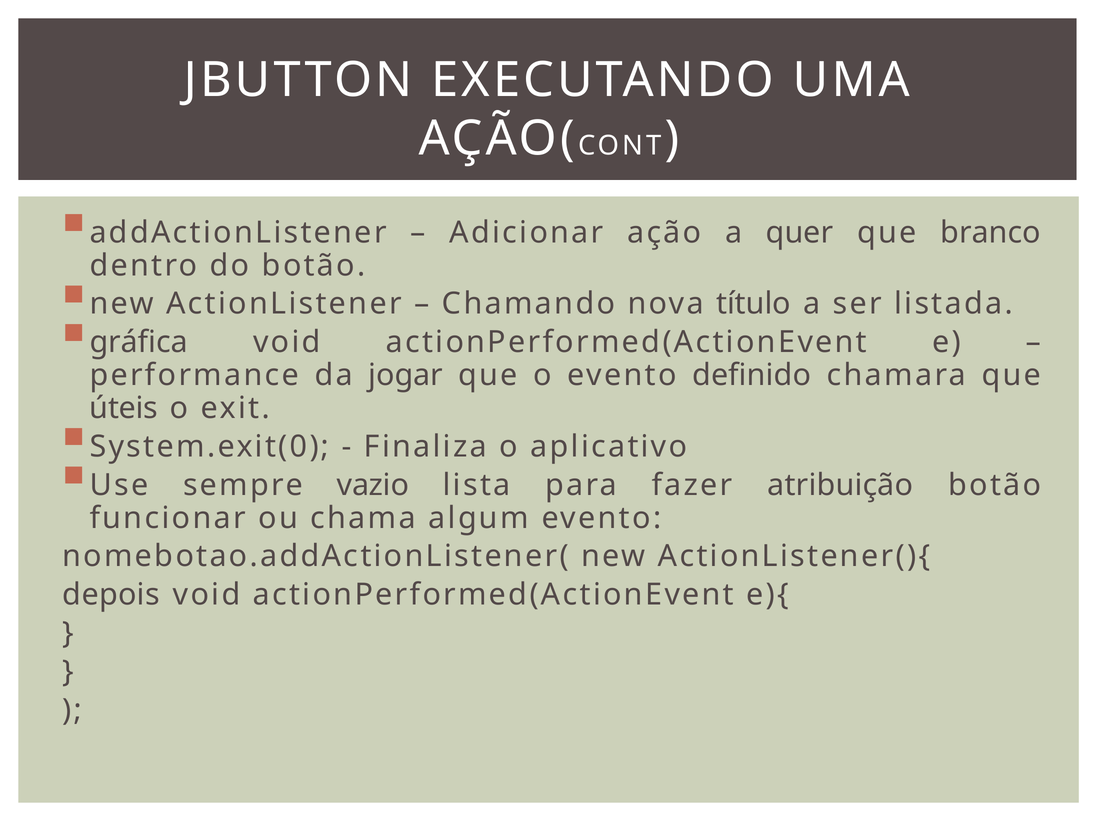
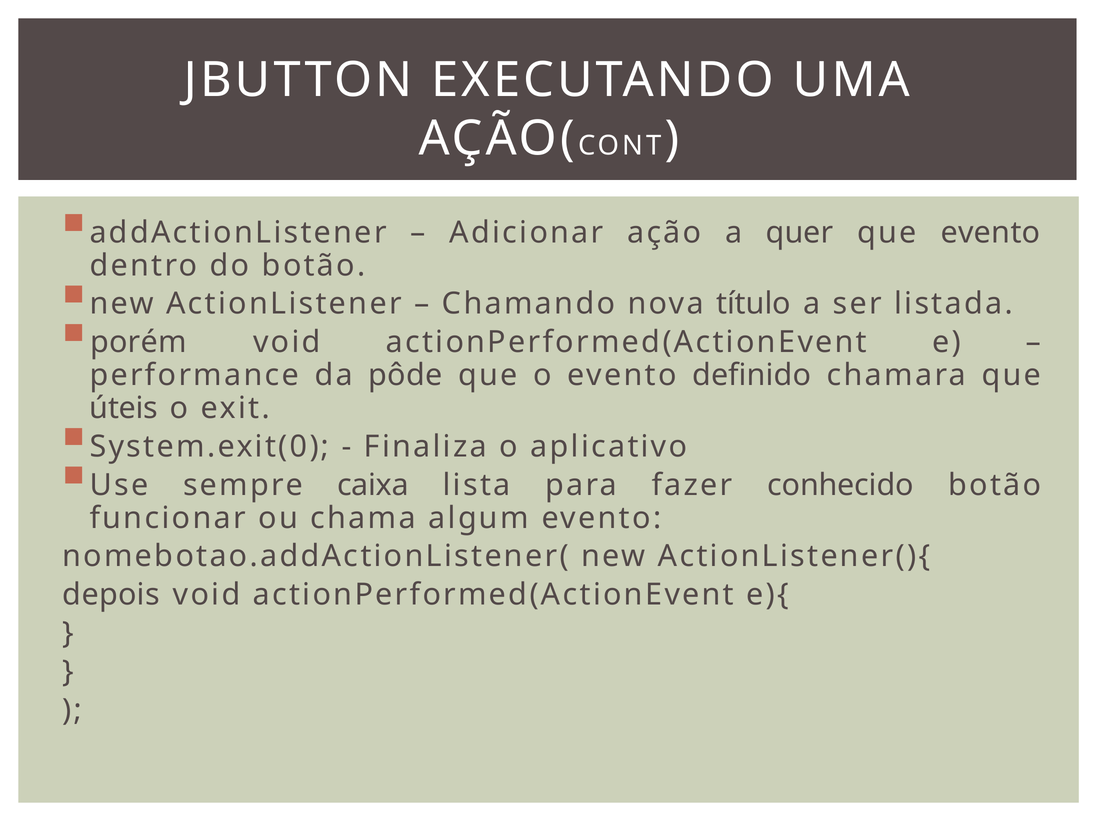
que branco: branco -> evento (990, 232)
gráfica: gráfica -> porém (139, 342)
jogar: jogar -> pôde (405, 375)
vazio: vazio -> caixa (373, 485)
atribuição: atribuição -> conhecido (840, 485)
